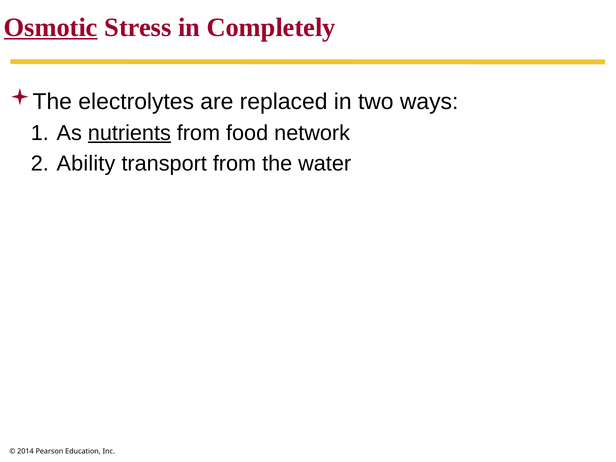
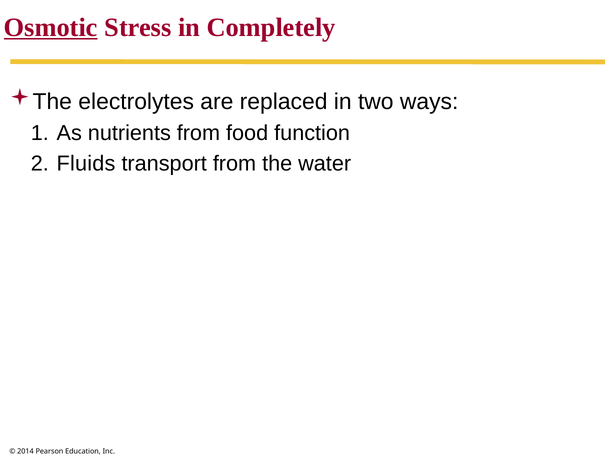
nutrients underline: present -> none (129, 133)
network: network -> function (312, 133)
Ability: Ability -> Fluids (86, 164)
